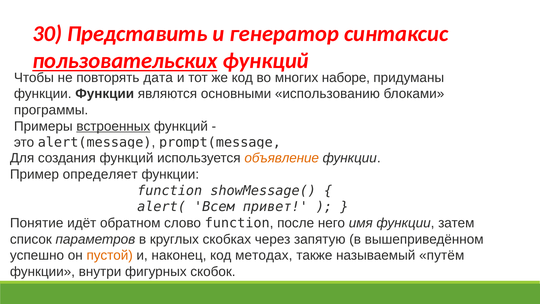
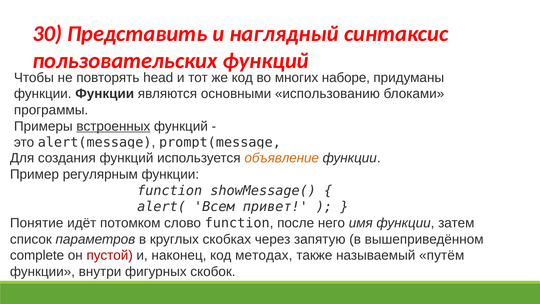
генератор: генератор -> наглядный (284, 34)
пользовательских underline: present -> none (125, 61)
дата: дата -> head (158, 78)
определяет: определяет -> регулярным (100, 174)
обратном: обратном -> потомком (130, 223)
успешно: успешно -> complete (37, 255)
пустой colour: orange -> red (110, 255)
